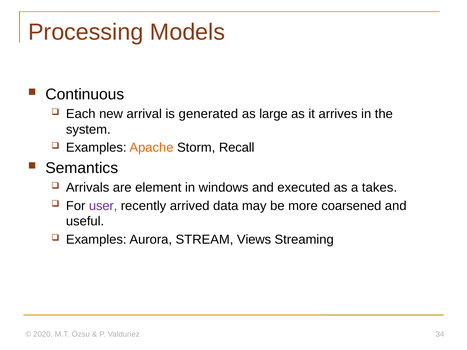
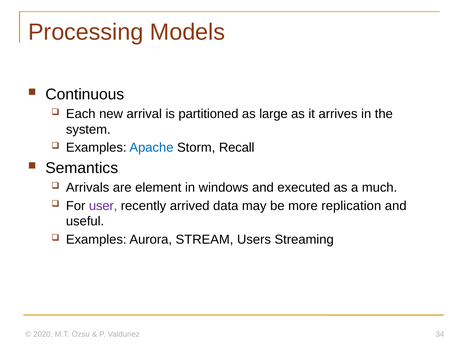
generated: generated -> partitioned (208, 114)
Apache colour: orange -> blue (151, 148)
takes: takes -> much (380, 188)
coarsened: coarsened -> replication (351, 206)
Views: Views -> Users (254, 240)
